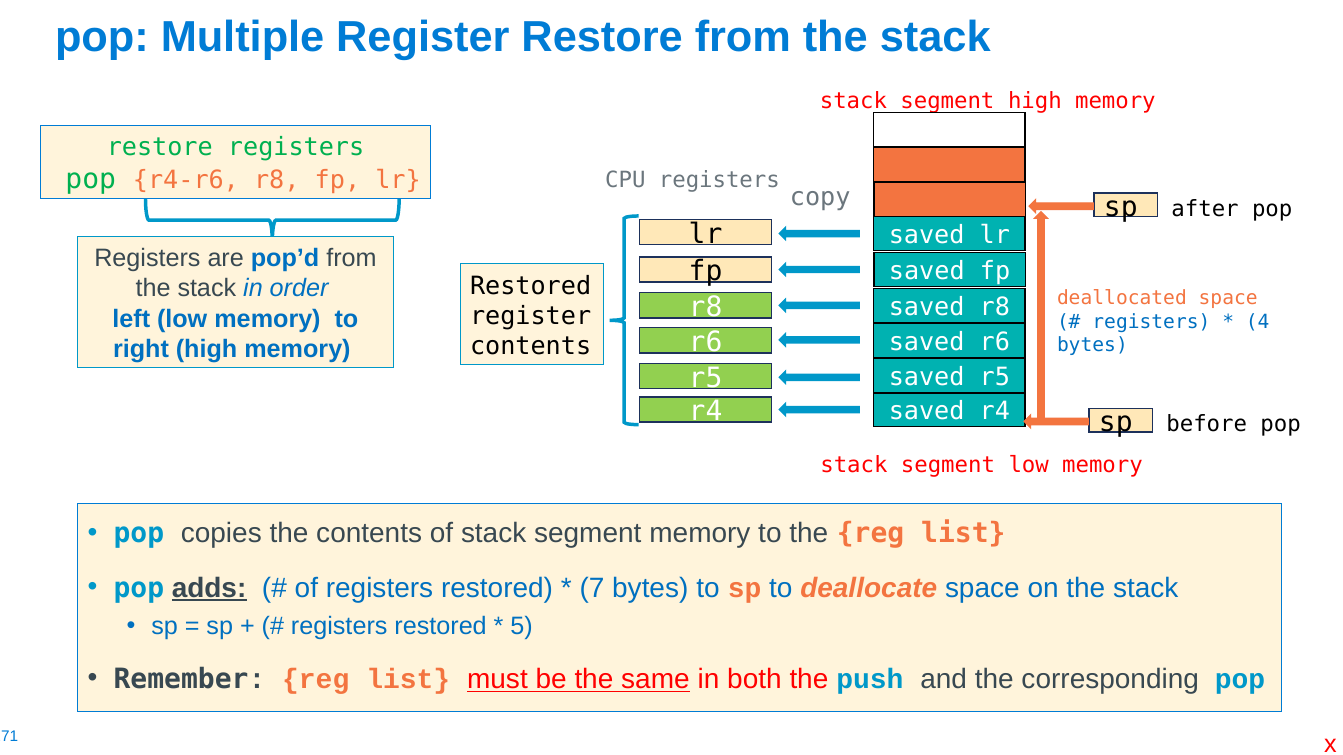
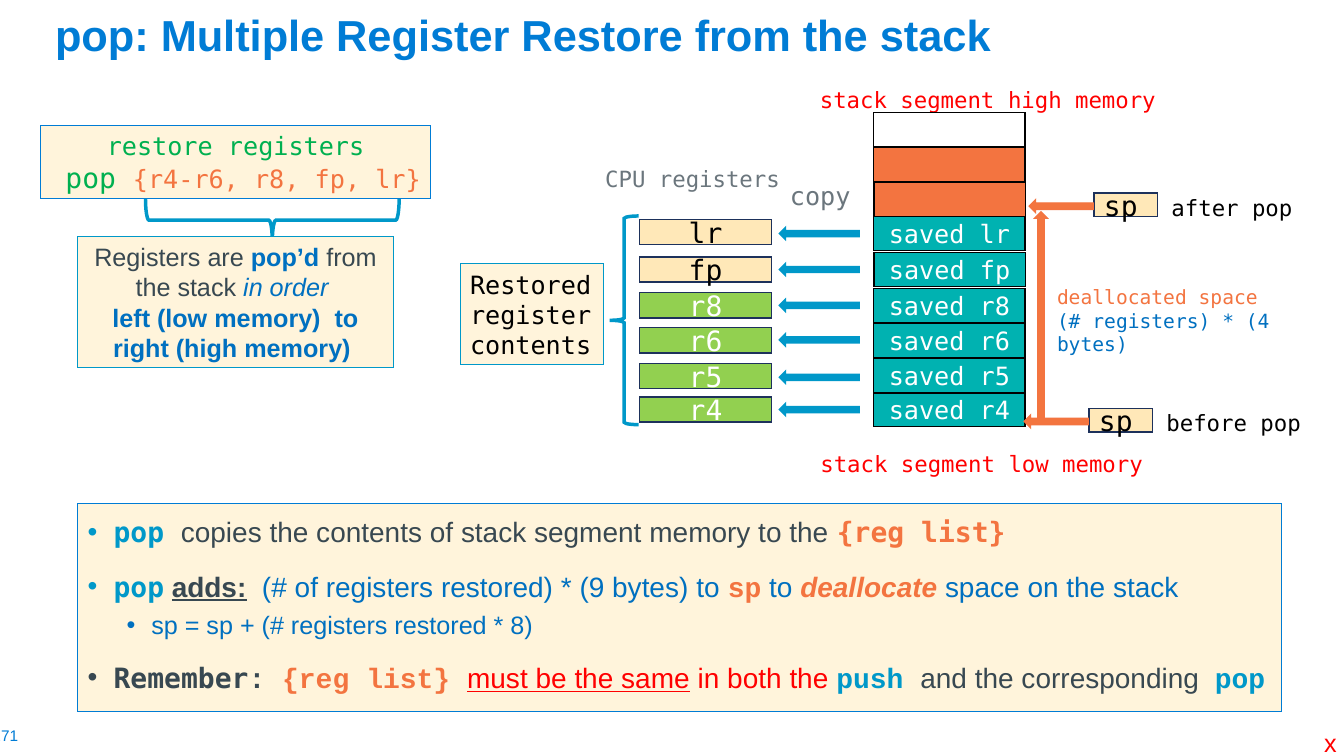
7: 7 -> 9 (592, 588)
5: 5 -> 8 (522, 627)
